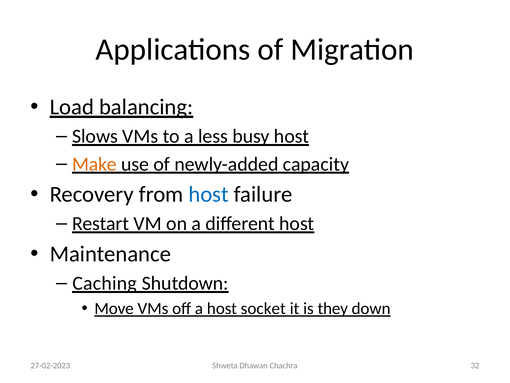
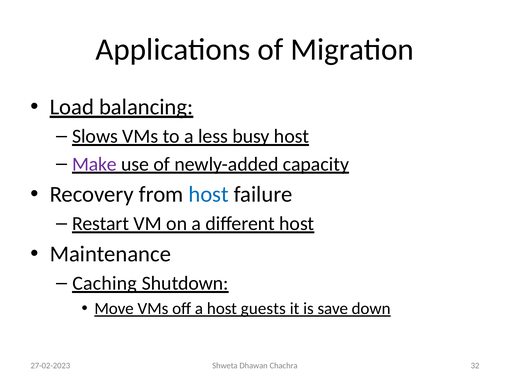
Make colour: orange -> purple (94, 164)
socket: socket -> guests (263, 308)
they: they -> save (333, 308)
